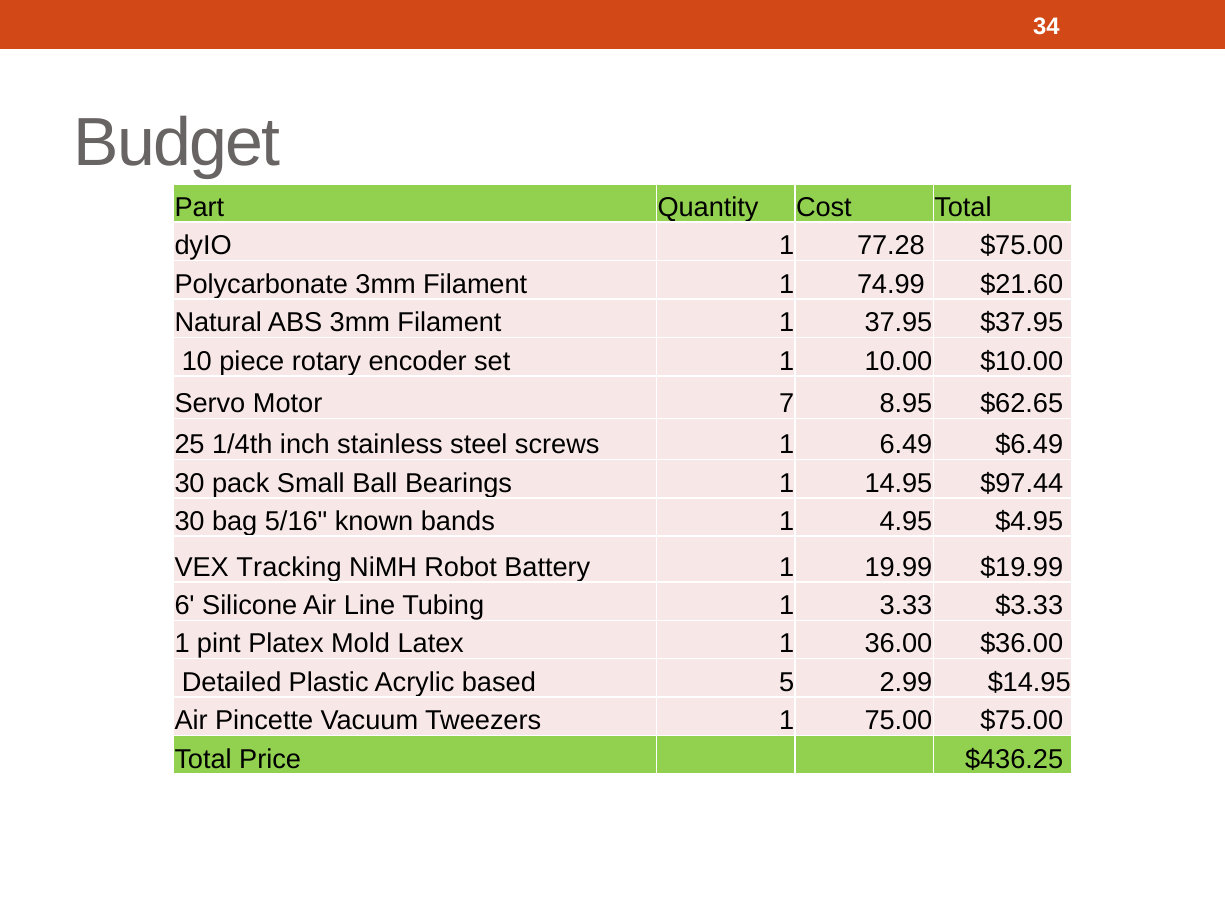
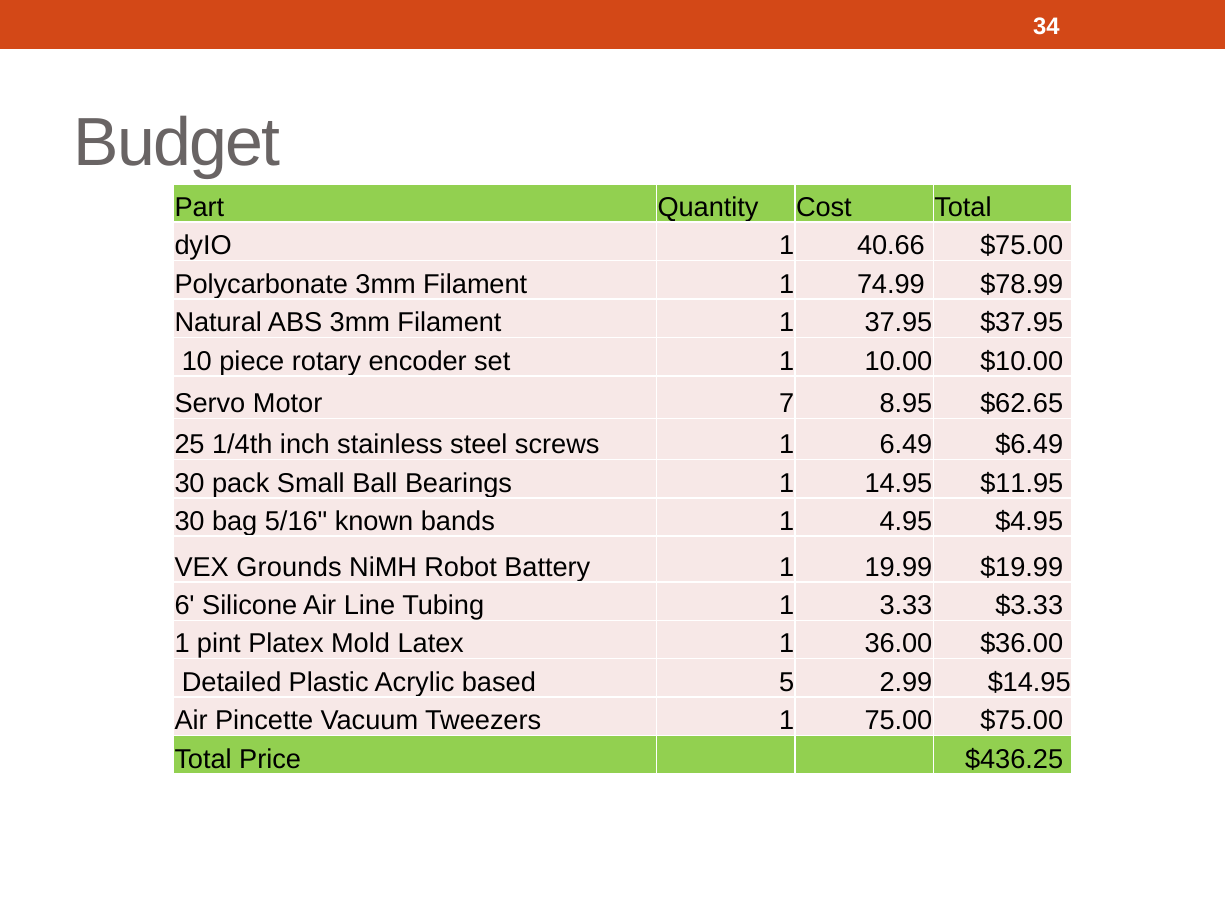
77.28: 77.28 -> 40.66 (891, 246)
$21.60: $21.60 -> $78.99 (1022, 284)
$97.44: $97.44 -> $11.95 (1022, 483)
Tracking: Tracking -> Grounds (289, 567)
